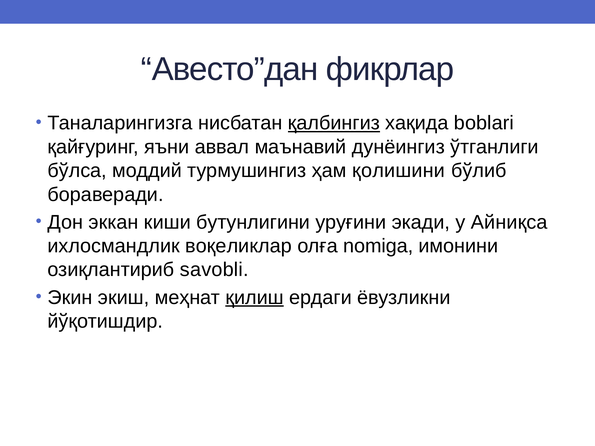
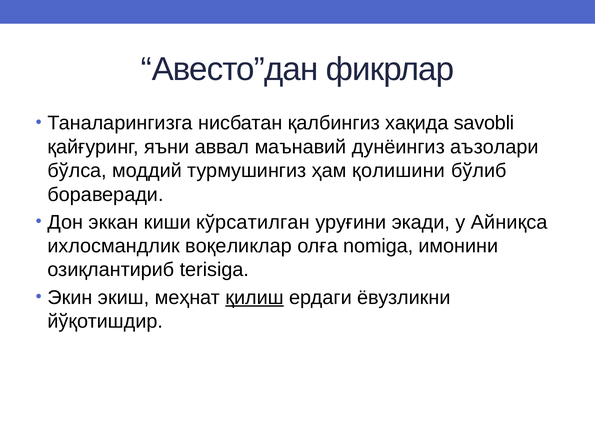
қалбингиз underline: present -> none (334, 123)
boblari: boblari -> savobli (484, 123)
ўтганлиги: ўтганлиги -> аъзолари (494, 147)
бутунлигини: бутунлигини -> кўрсатилган (253, 222)
savobli: savobli -> terisiga (214, 270)
